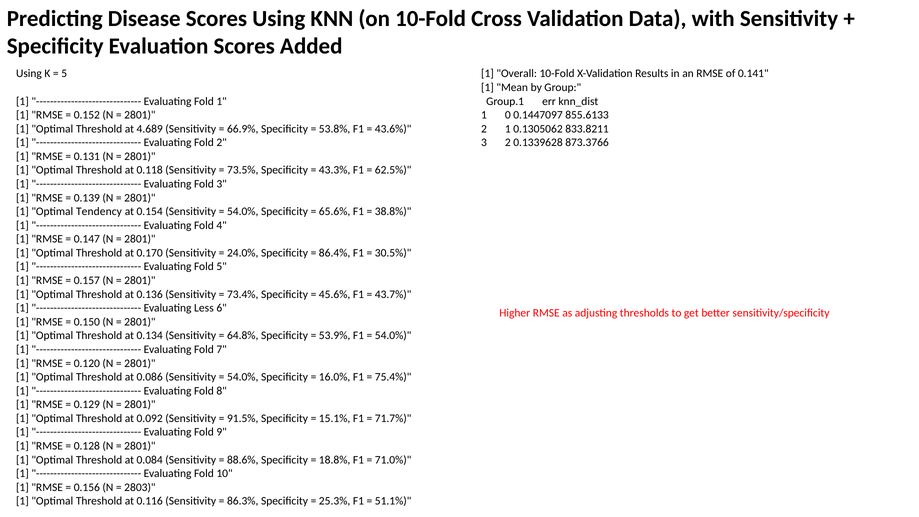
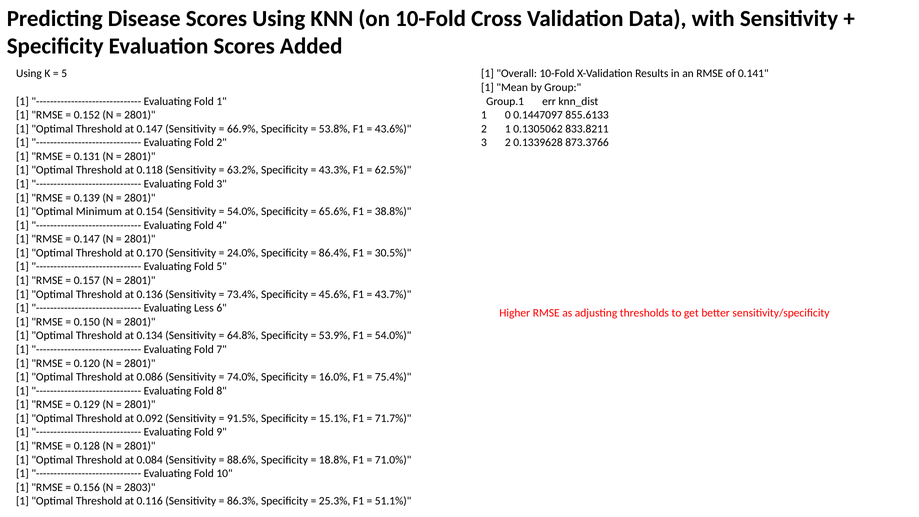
at 4.689: 4.689 -> 0.147 (150, 129)
73.5%: 73.5% -> 63.2% (243, 170)
Tendency: Tendency -> Minimum (99, 212)
54.0%: 54.0% -> 74.0% (243, 377)
